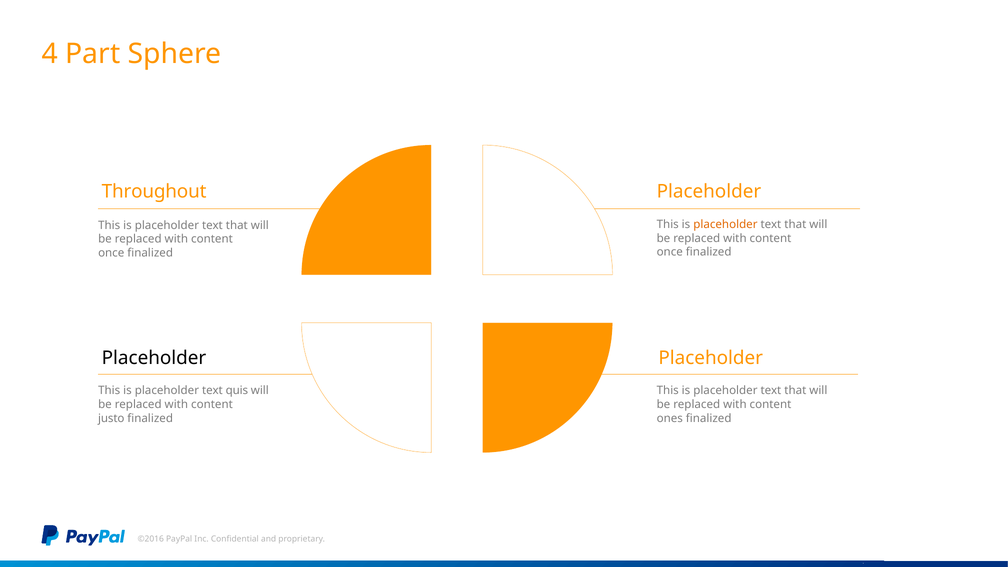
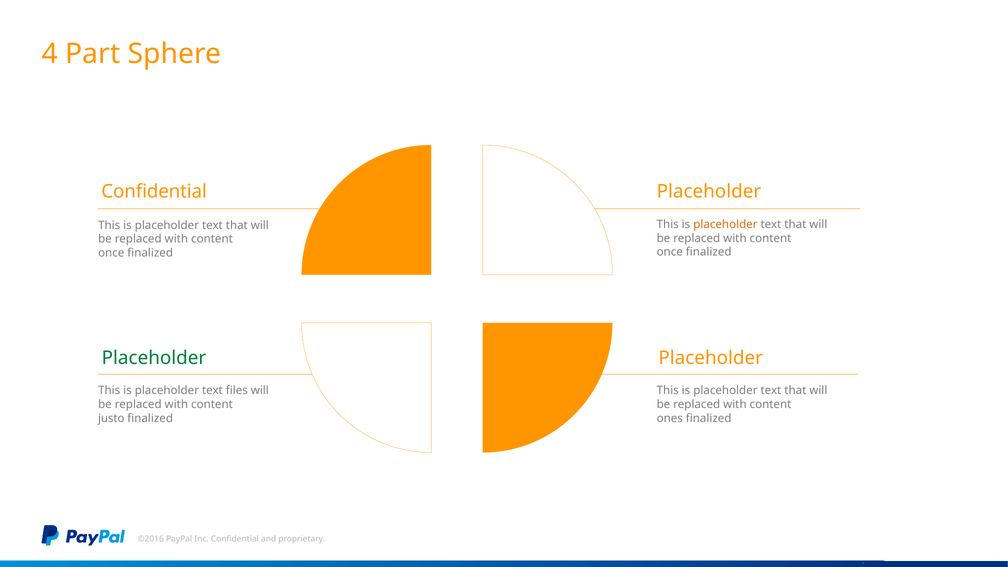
Throughout: Throughout -> Confidential (154, 191)
Placeholder colour: black -> green (154, 358)
quis: quis -> files (237, 391)
